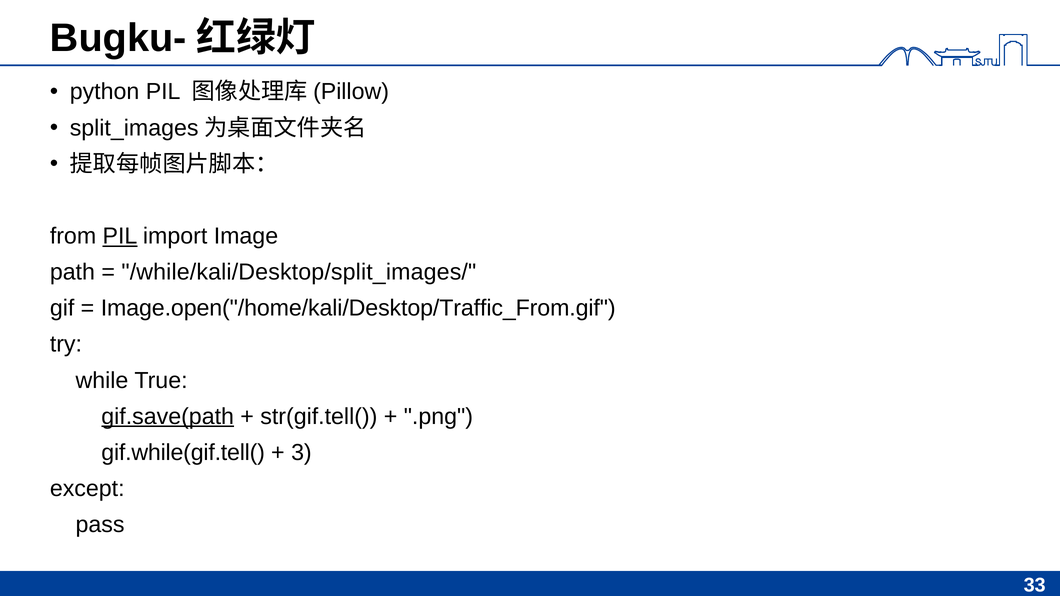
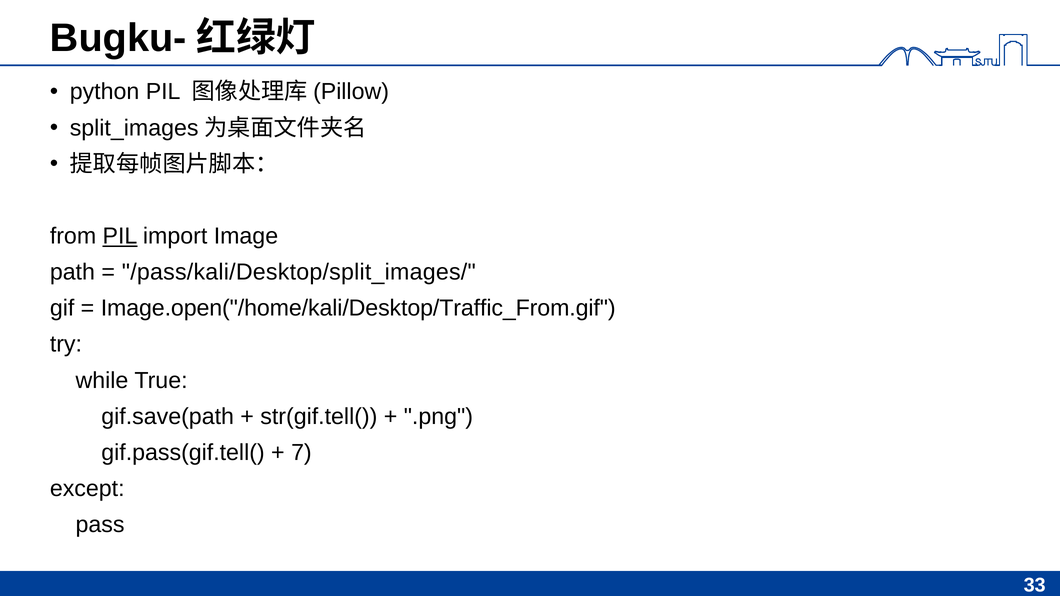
/while/kali/Desktop/split_images/: /while/kali/Desktop/split_images/ -> /pass/kali/Desktop/split_images/ (299, 272)
gif.save(path underline: present -> none (168, 417)
gif.while(gif.tell(: gif.while(gif.tell( -> gif.pass(gif.tell( (183, 453)
3: 3 -> 7 (301, 453)
